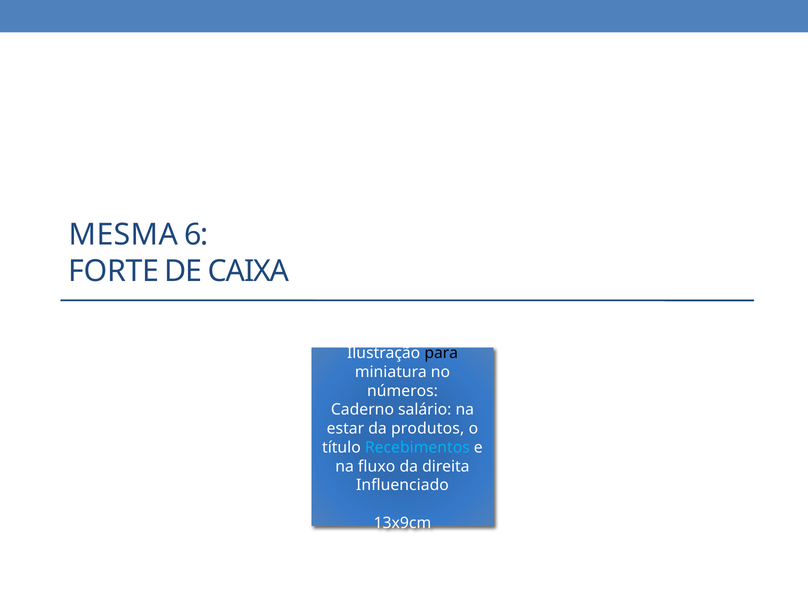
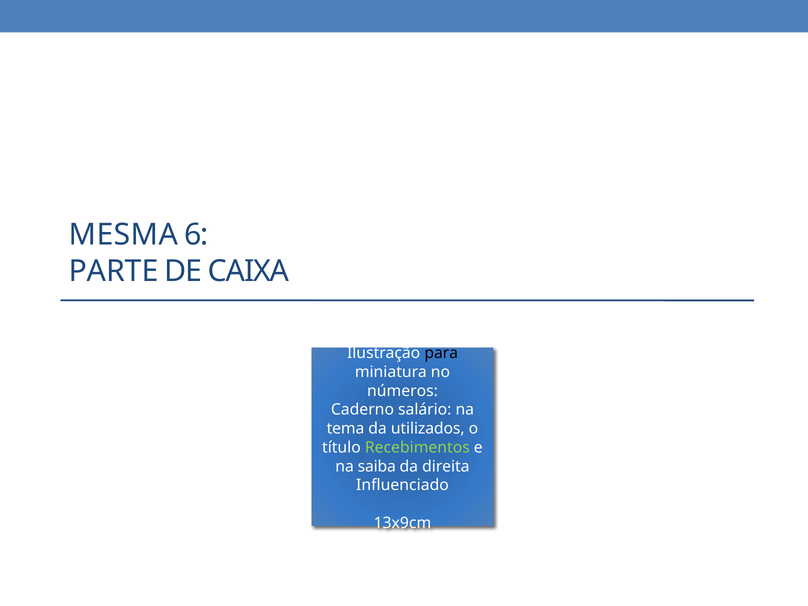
FORTE: FORTE -> PARTE (114, 271)
estar: estar -> tema (346, 429)
produtos: produtos -> utilizados (428, 429)
Recebimentos colour: light blue -> light green (417, 447)
fluxo: fluxo -> saiba (377, 466)
